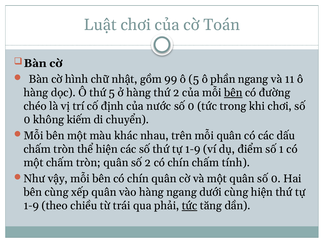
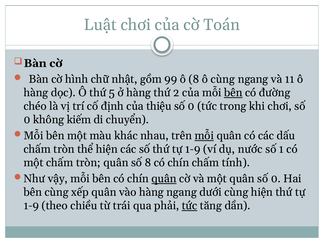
ô 5: 5 -> 8 (194, 79)
ô phần: phần -> cùng (223, 79)
nước: nước -> thiệu (159, 106)
mỗi underline: none -> present (204, 136)
điểm: điểm -> nước (250, 149)
số 2: 2 -> 8 (148, 163)
quân underline: none -> present (164, 179)
